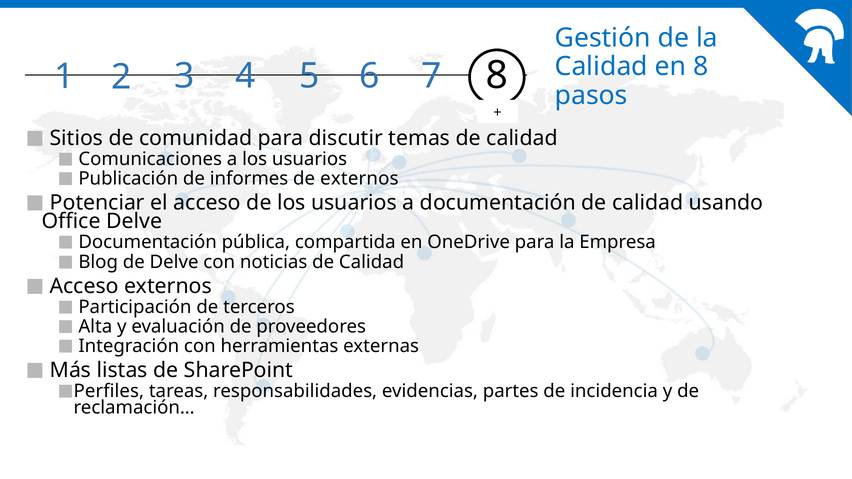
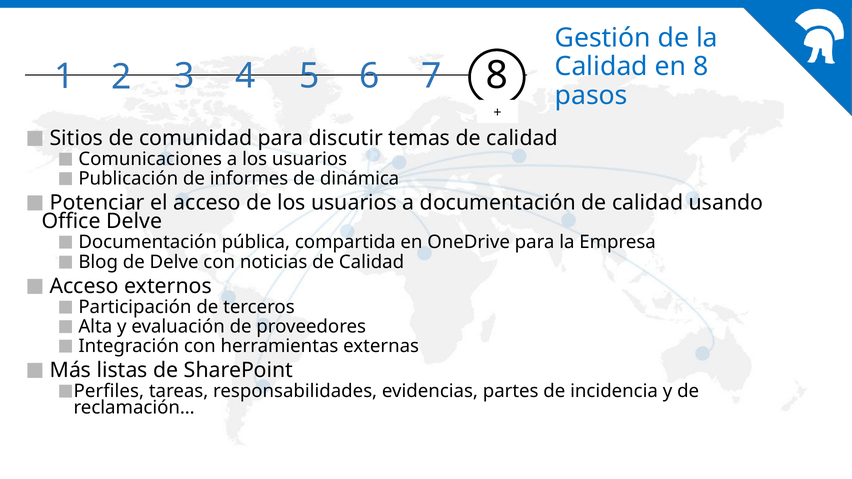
de externos: externos -> dinámica (360, 179)
